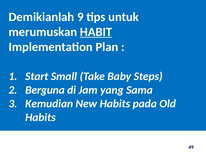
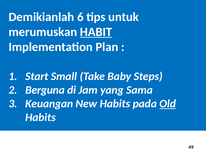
9: 9 -> 6 (80, 17)
Kemudian: Kemudian -> Keuangan (49, 104)
Old underline: none -> present (168, 104)
